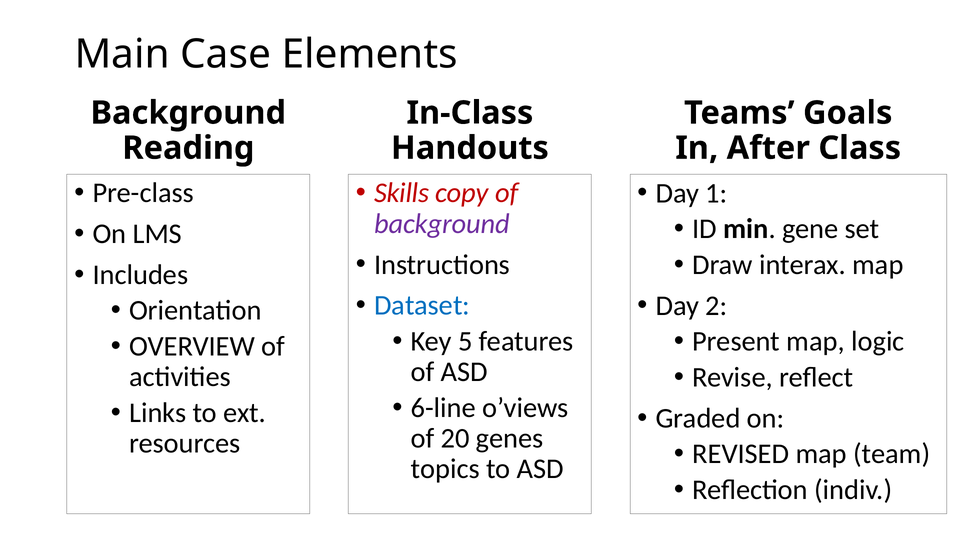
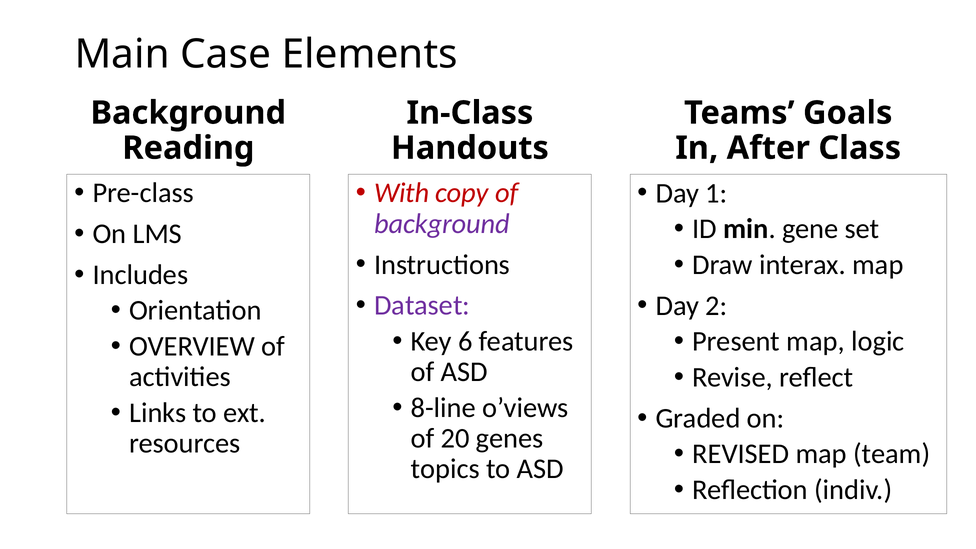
Skills: Skills -> With (402, 193)
Dataset colour: blue -> purple (422, 305)
5: 5 -> 6 (465, 341)
6-line: 6-line -> 8-line (443, 408)
